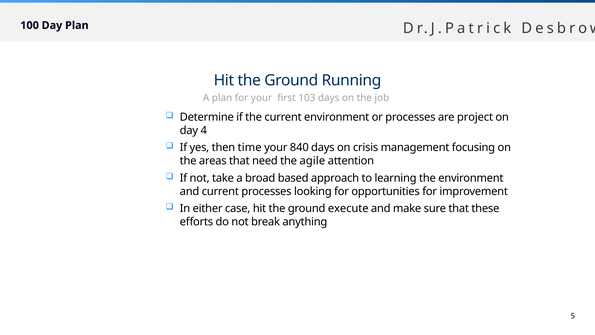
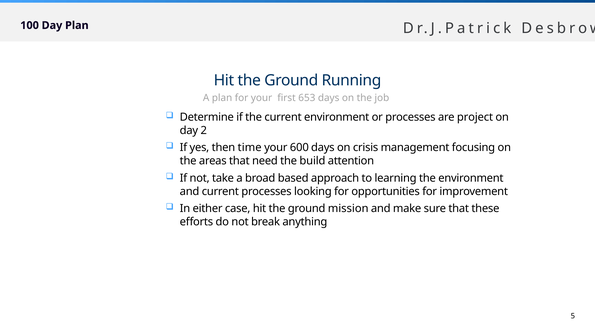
103: 103 -> 653 (307, 98)
4: 4 -> 2 (204, 130)
840: 840 -> 600 (299, 147)
agile: agile -> build (312, 161)
execute: execute -> mission (348, 208)
